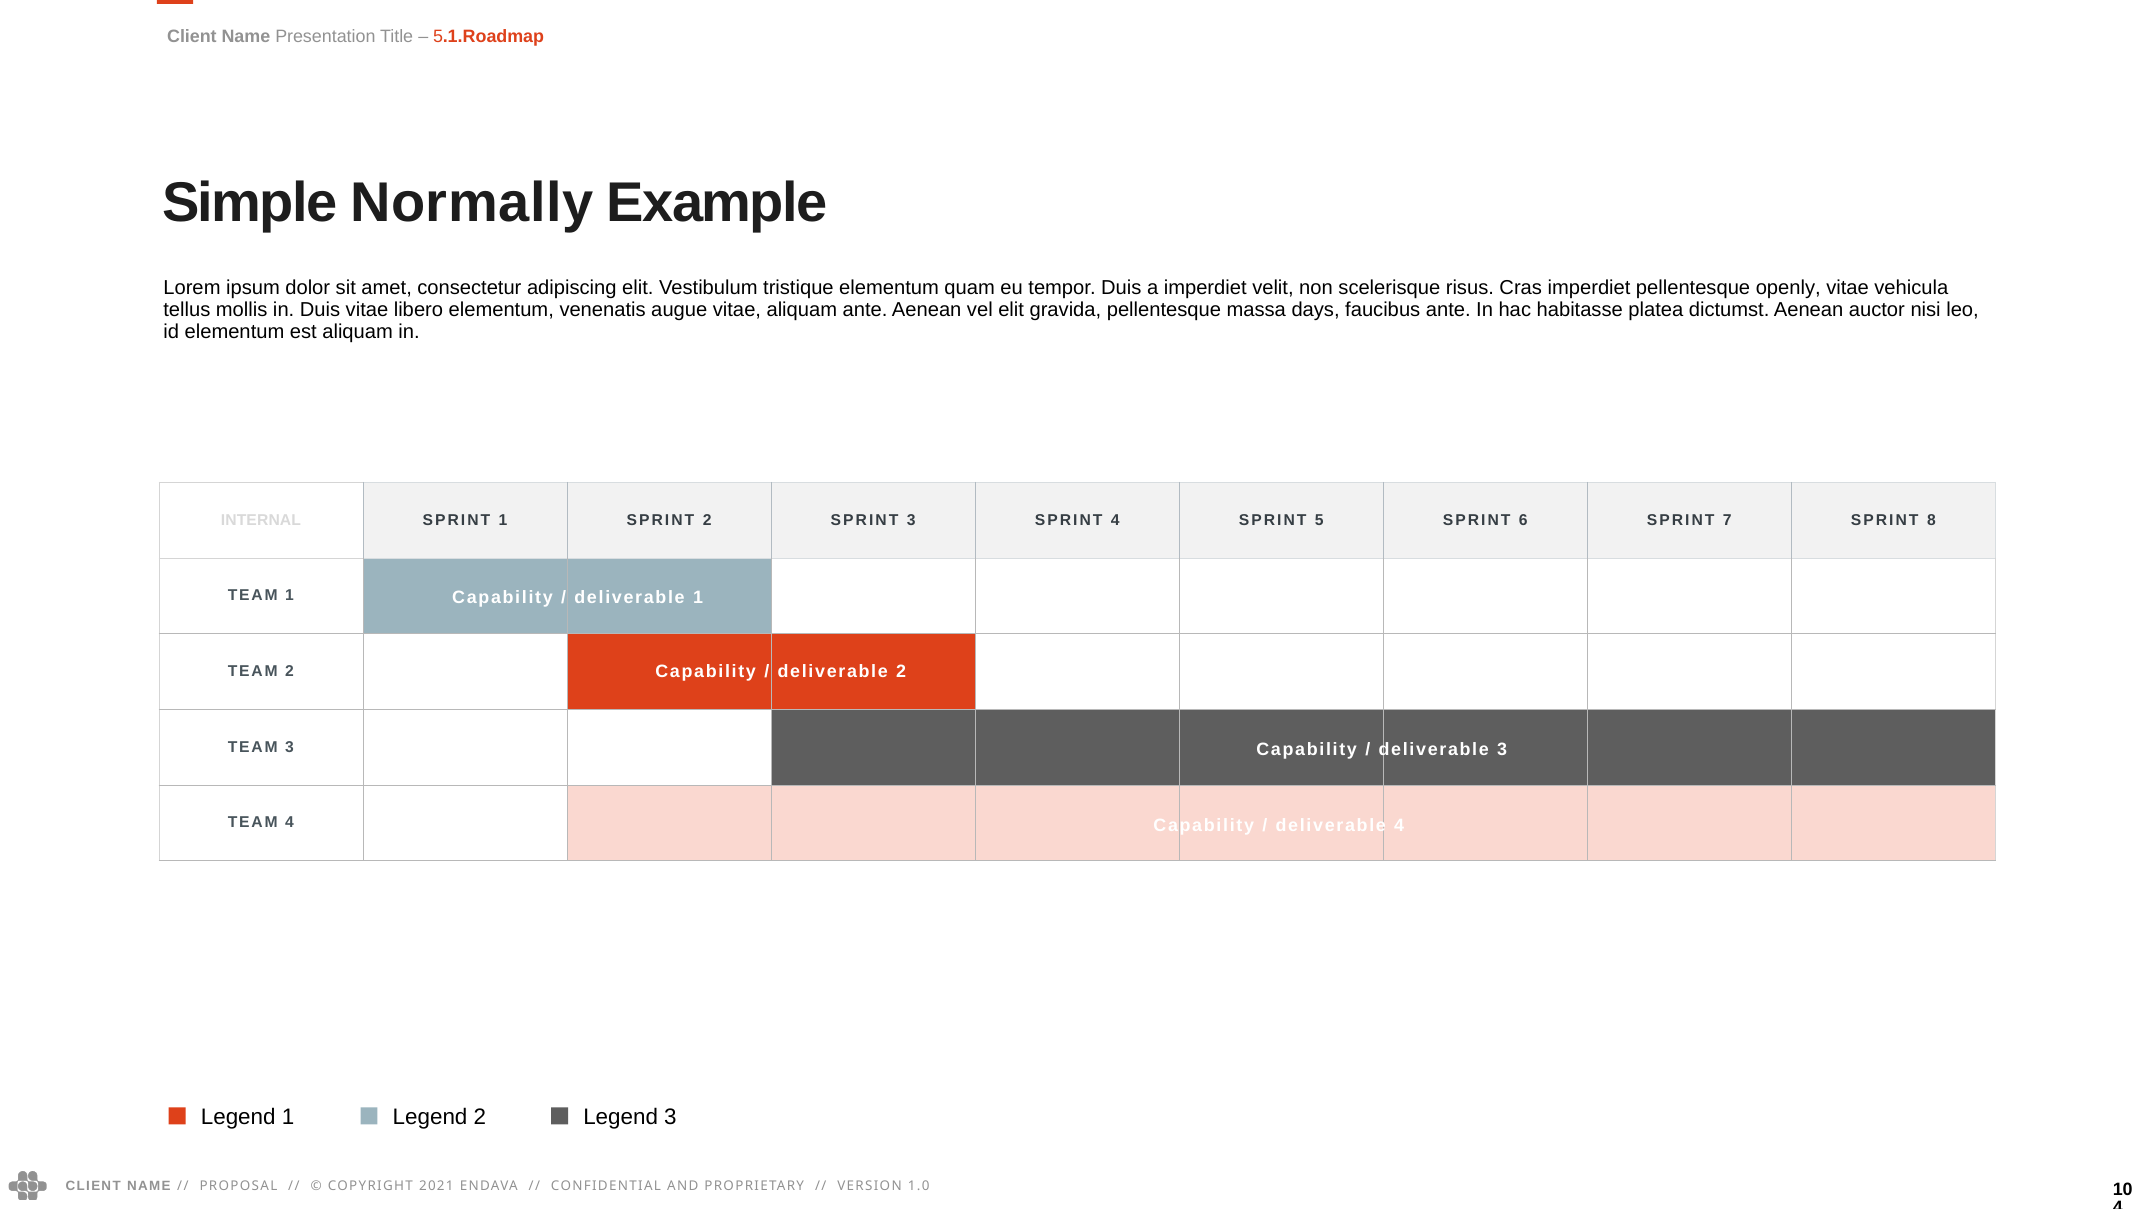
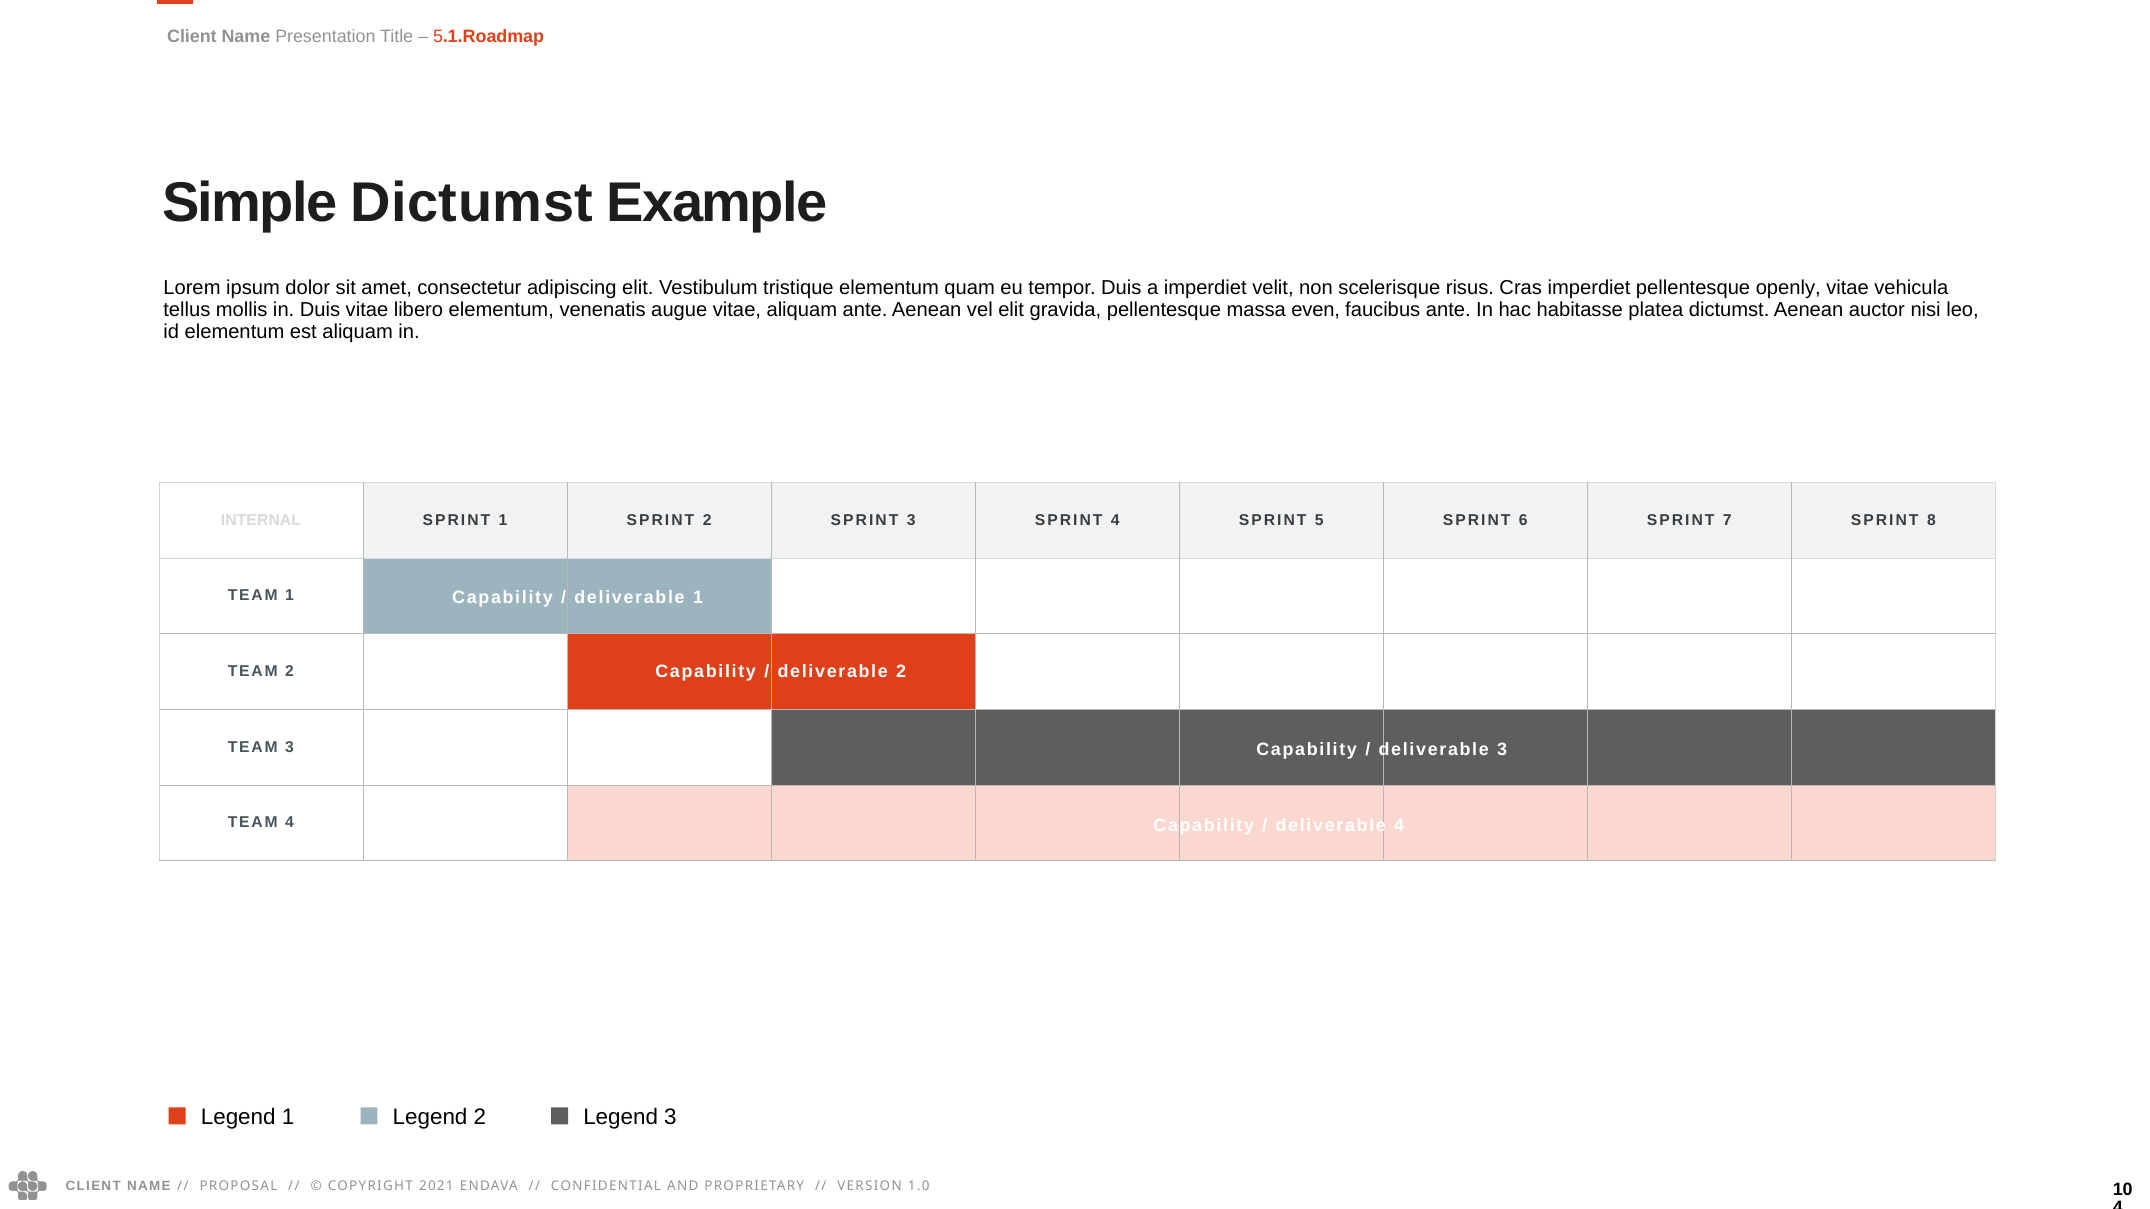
Simple Normally: Normally -> Dictumst (472, 203)
days: days -> even (1316, 310)
